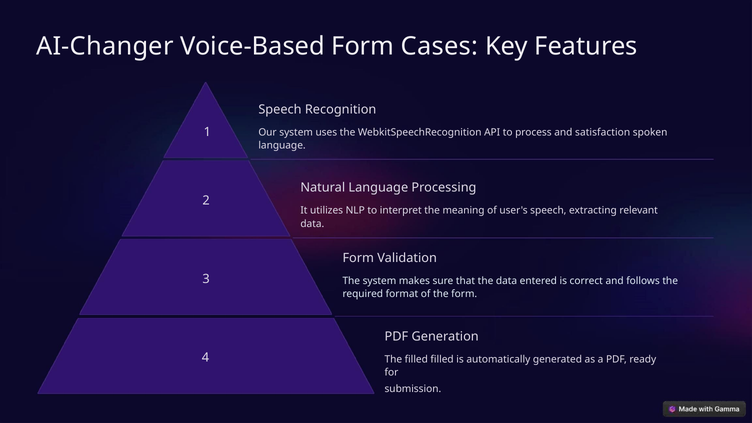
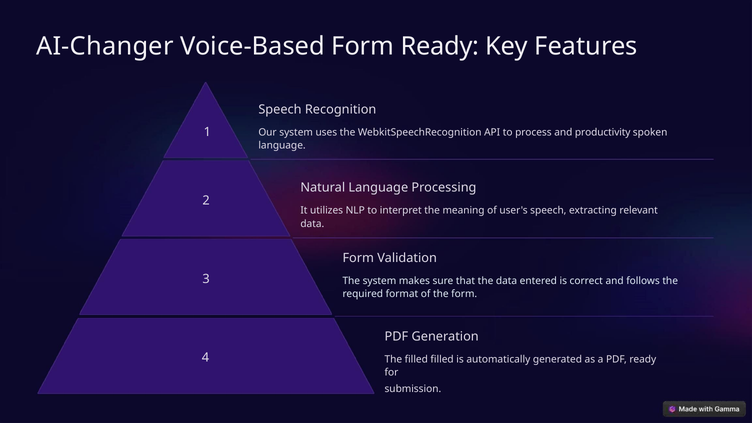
Form Cases: Cases -> Ready (440, 47)
satisfaction: satisfaction -> productivity (603, 132)
